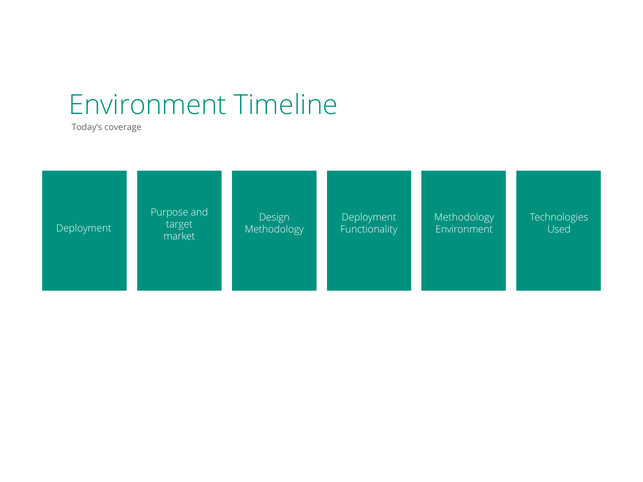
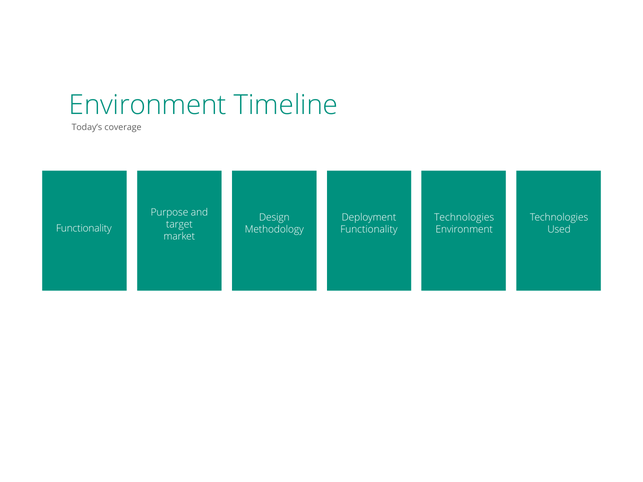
Methodology: Methodology -> Technologies (464, 218)
Deployment: Deployment -> Functionality (84, 228)
